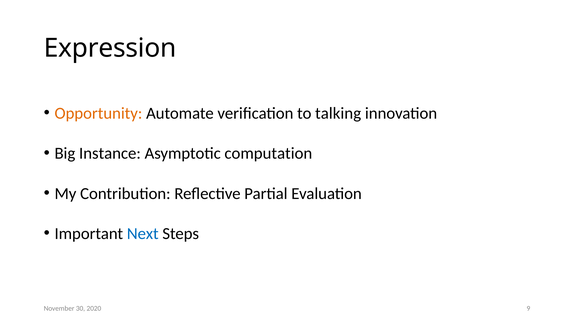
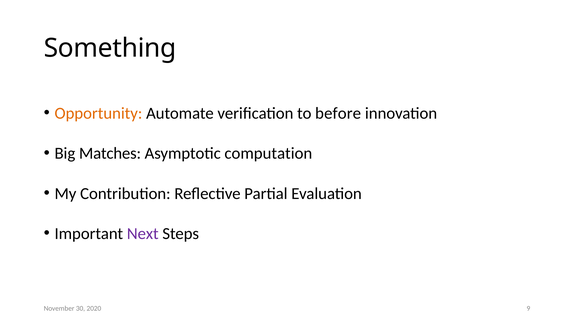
Expression: Expression -> Something (110, 48)
talking: talking -> before (338, 113)
Instance: Instance -> Matches (110, 153)
Next colour: blue -> purple (143, 234)
